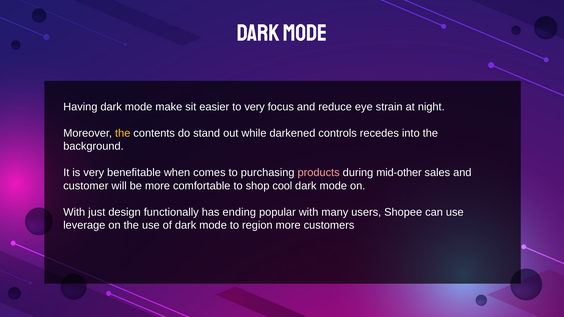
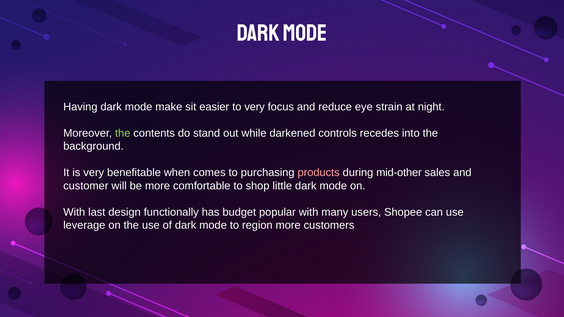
the colour: yellow -> light green (123, 133)
cool: cool -> little (282, 186)
just: just -> last (97, 212)
ending: ending -> budget (239, 212)
